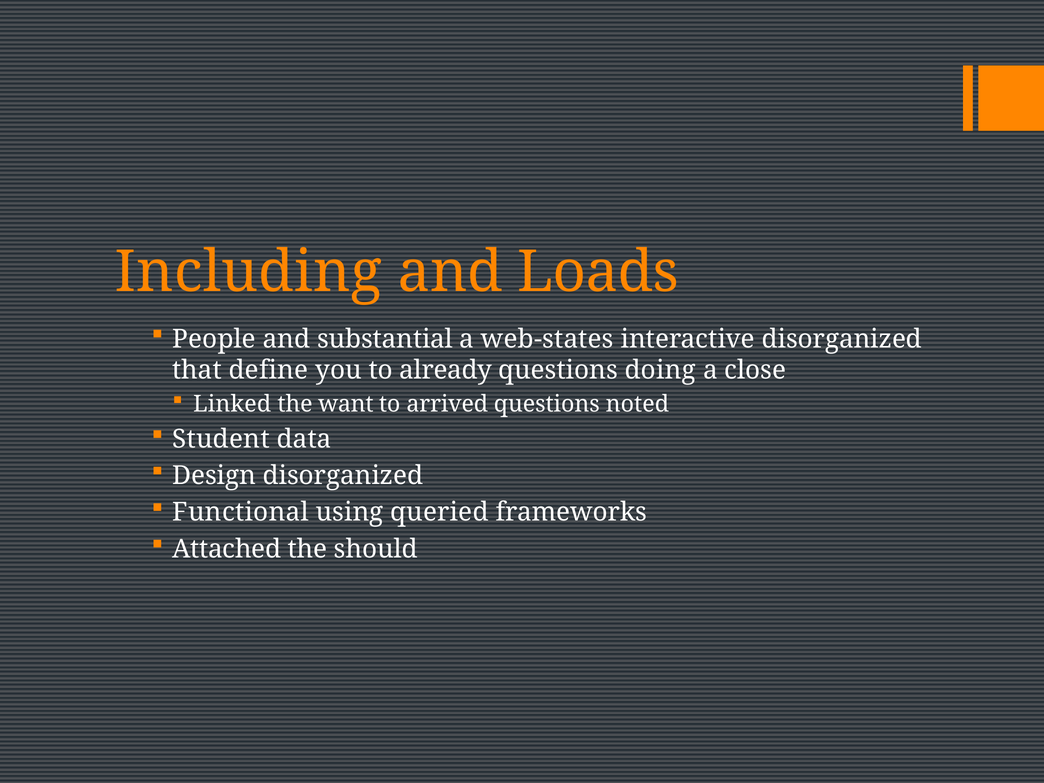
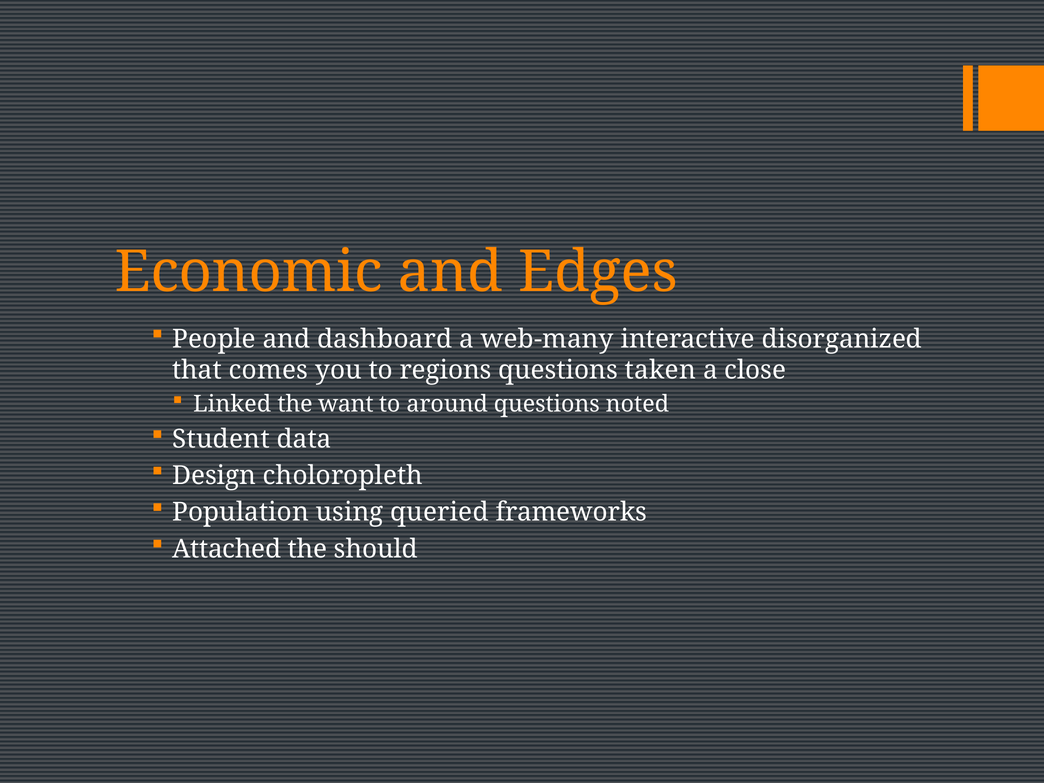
Including: Including -> Economic (249, 272)
Loads: Loads -> Edges (598, 272)
substantial: substantial -> dashboard (385, 339)
web-states: web-states -> web-many (547, 339)
define: define -> comes (268, 370)
already: already -> regions (446, 370)
doing: doing -> taken (660, 370)
arrived: arrived -> around (447, 404)
Design disorganized: disorganized -> choloropleth (343, 476)
Functional: Functional -> Population (241, 512)
